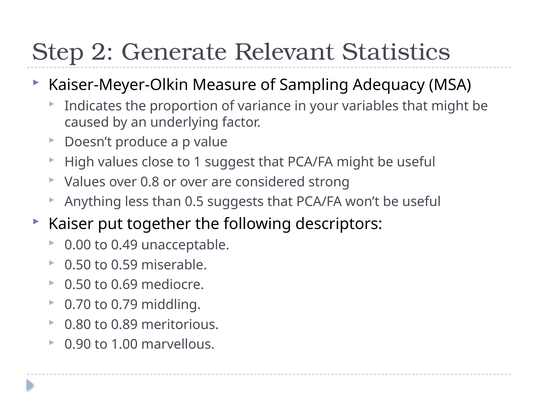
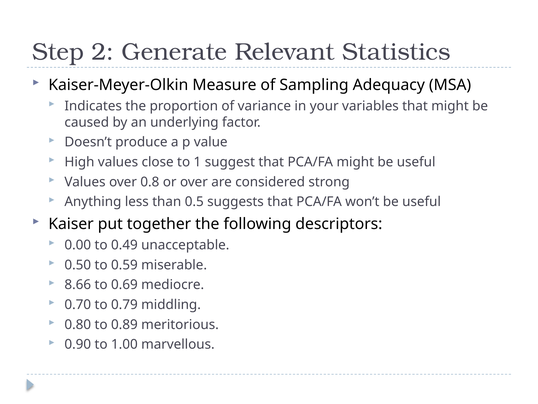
0.50: 0.50 -> 8.66 (78, 284)
